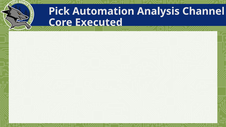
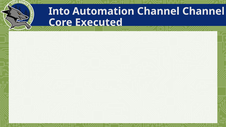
Pick: Pick -> Into (59, 11)
Automation Analysis: Analysis -> Channel (158, 11)
